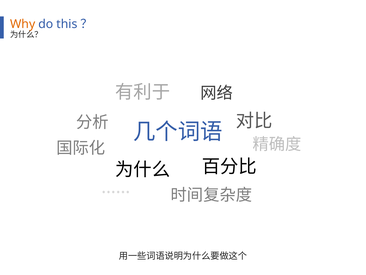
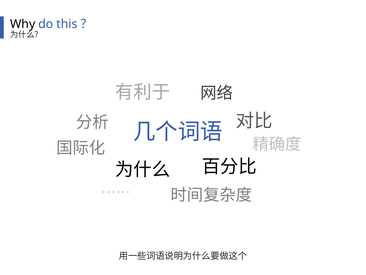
Why colour: orange -> black (23, 24)
